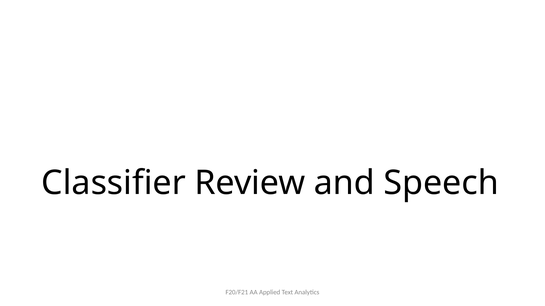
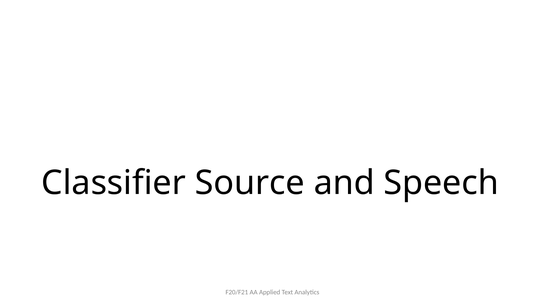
Review: Review -> Source (250, 183)
